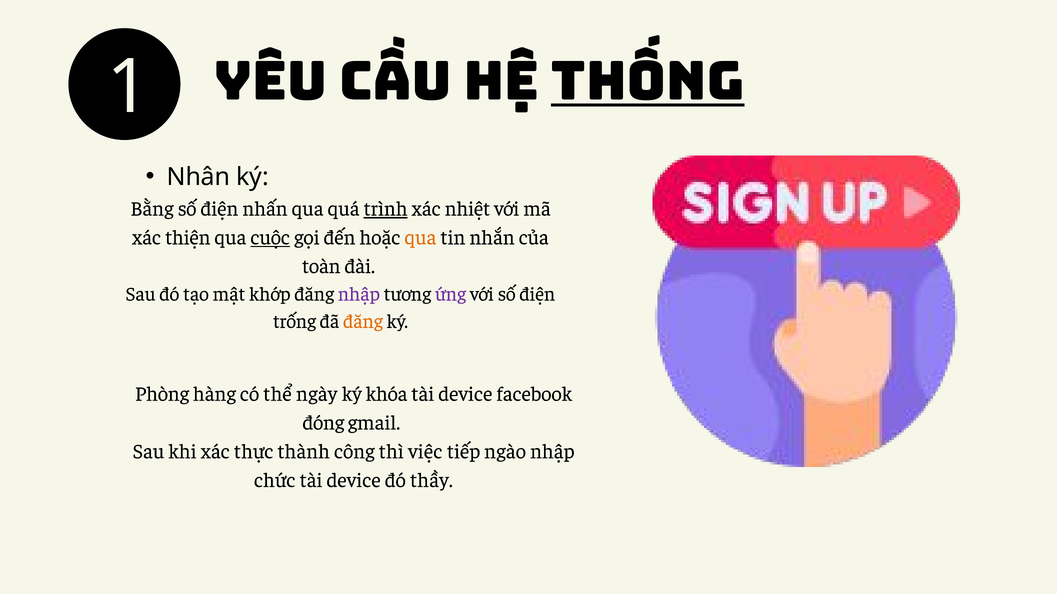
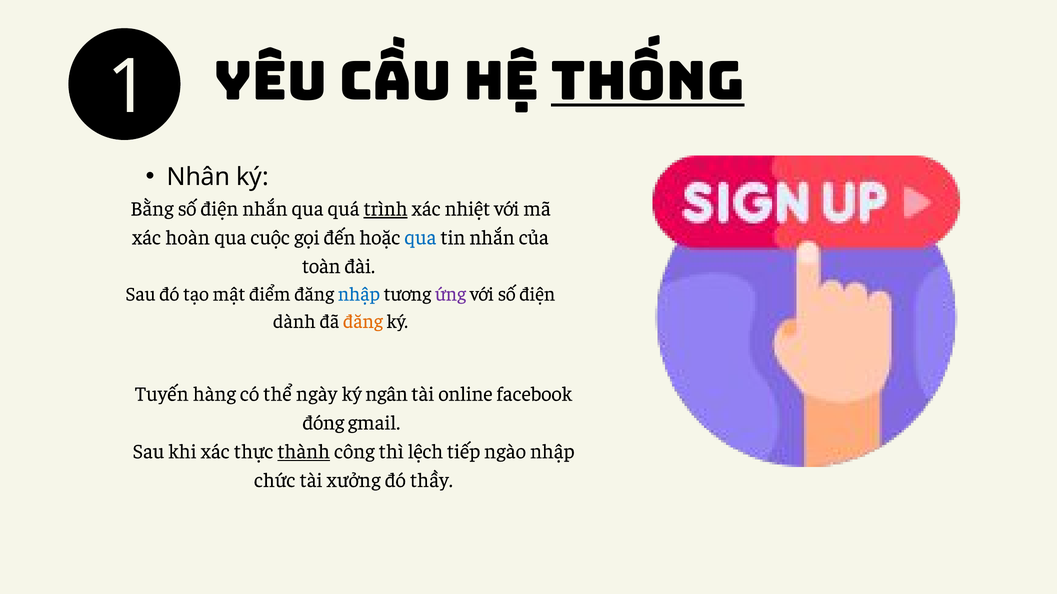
điện nhấn: nhấn -> nhắn (265, 209)
thiện: thiện -> hoàn (188, 238)
cuộc underline: present -> none (270, 238)
qua colour: orange -> blue (420, 238)
khớp: khớp -> điểm (270, 294)
nhập colour: purple -> blue (359, 294)
trống: trống -> dành (294, 322)
Phòng: Phòng -> Tuyến (162, 394)
khóa: khóa -> ngân (387, 394)
device: device -> online (466, 394)
thành underline: none -> present (304, 452)
việc: việc -> lệch (425, 452)
device: device -> xưởng (354, 481)
